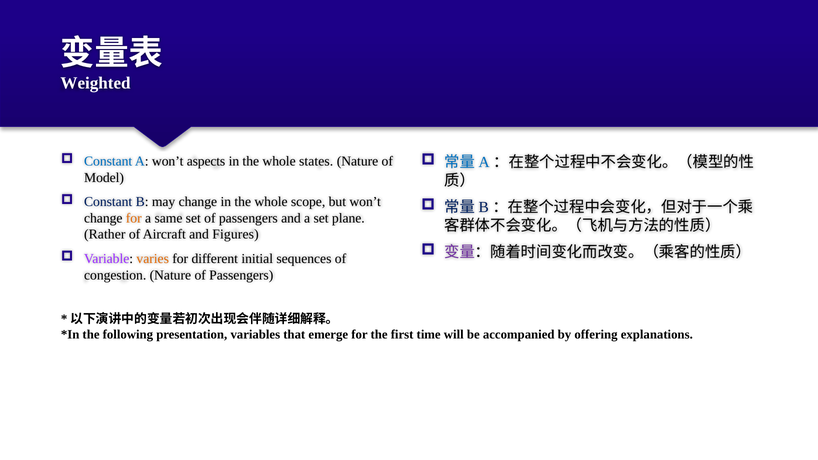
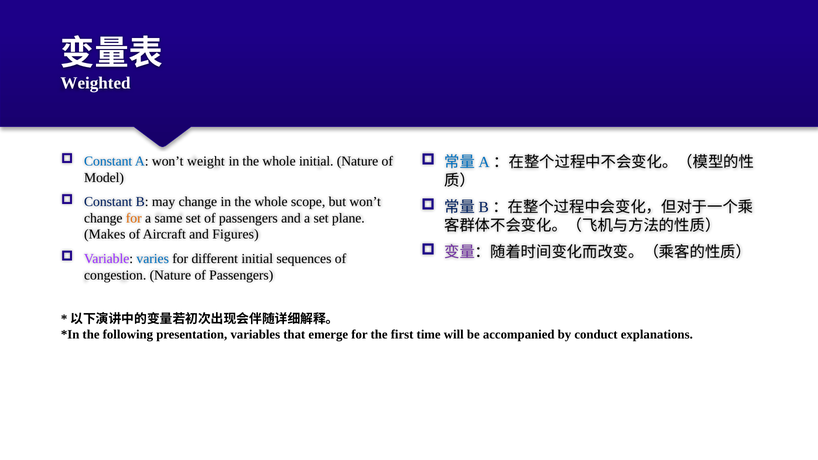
aspects: aspects -> weight (206, 161)
whole states: states -> initial (316, 161)
Rather: Rather -> Makes (105, 235)
varies colour: orange -> blue (153, 259)
offering: offering -> conduct (596, 335)
